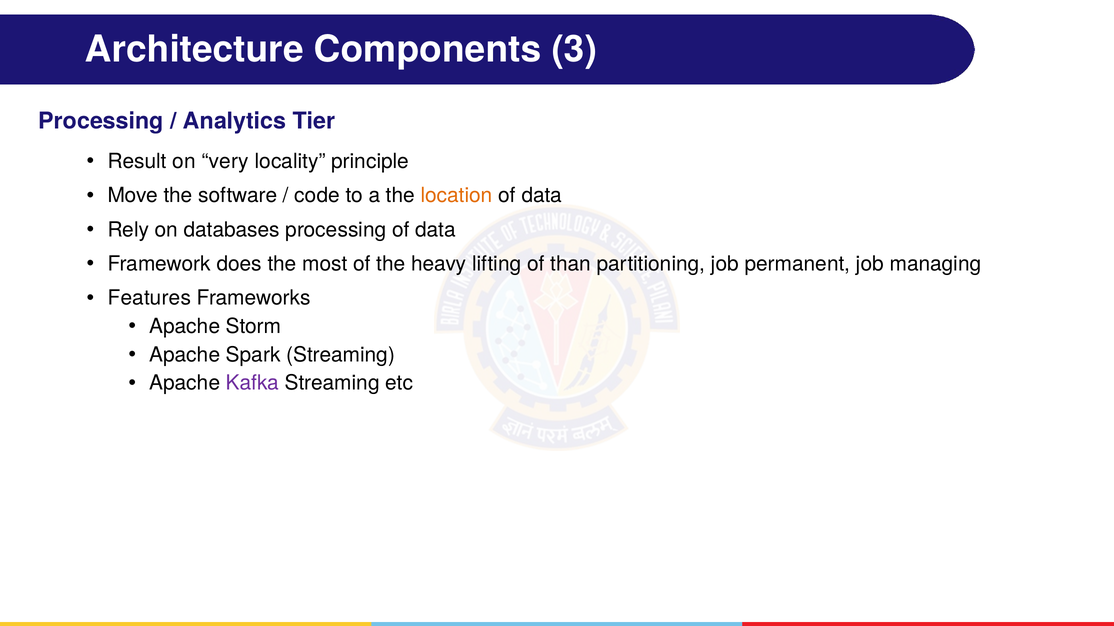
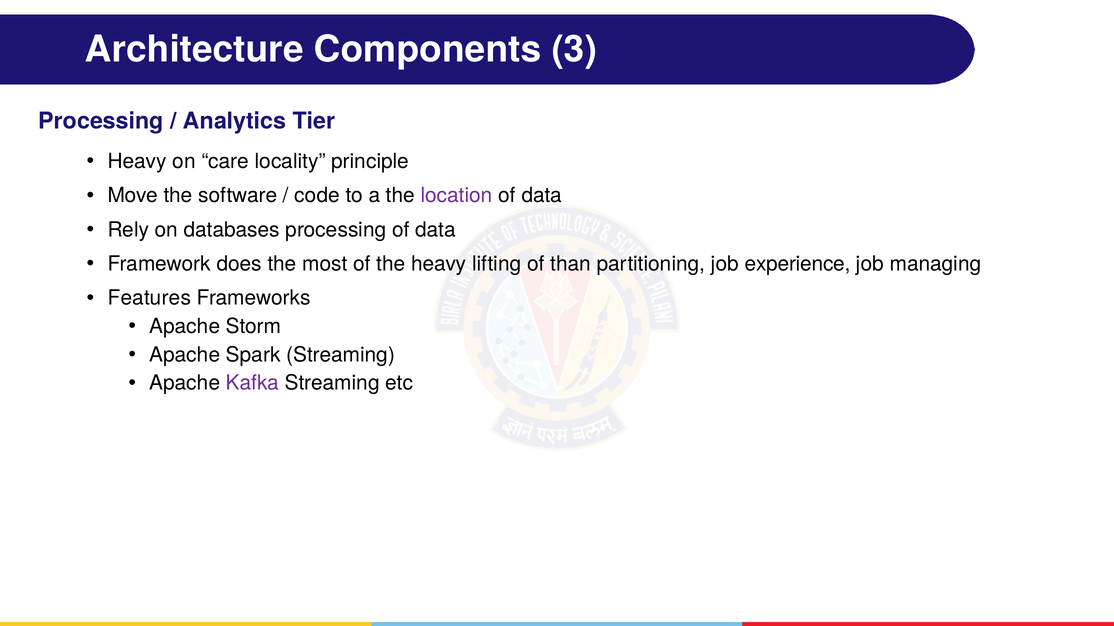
Result: Result -> Heavy (137, 162)
very: very -> care (225, 162)
location colour: orange -> purple (457, 196)
permanent: permanent -> experience (798, 264)
